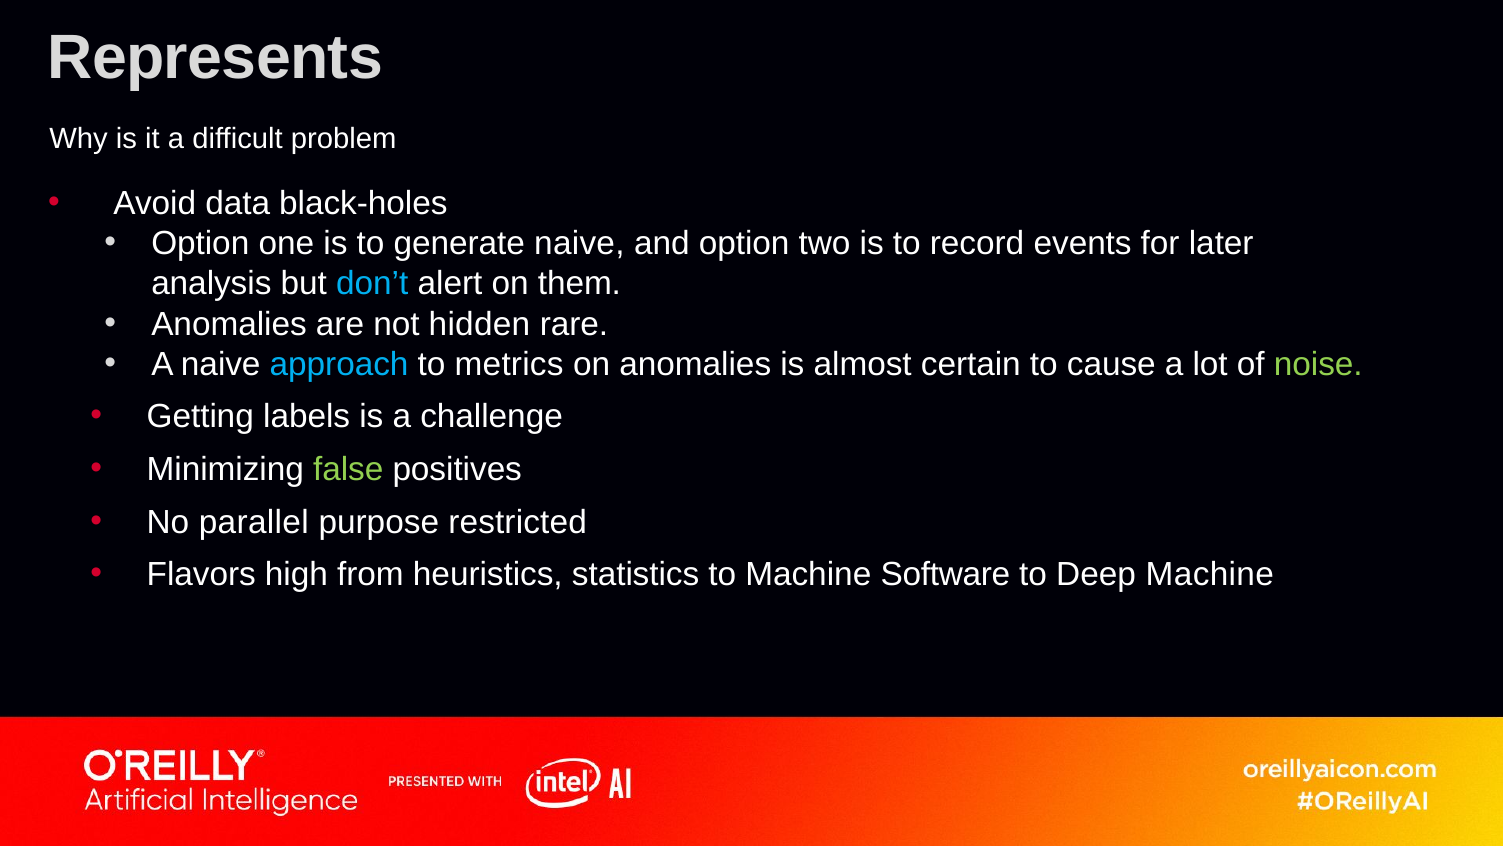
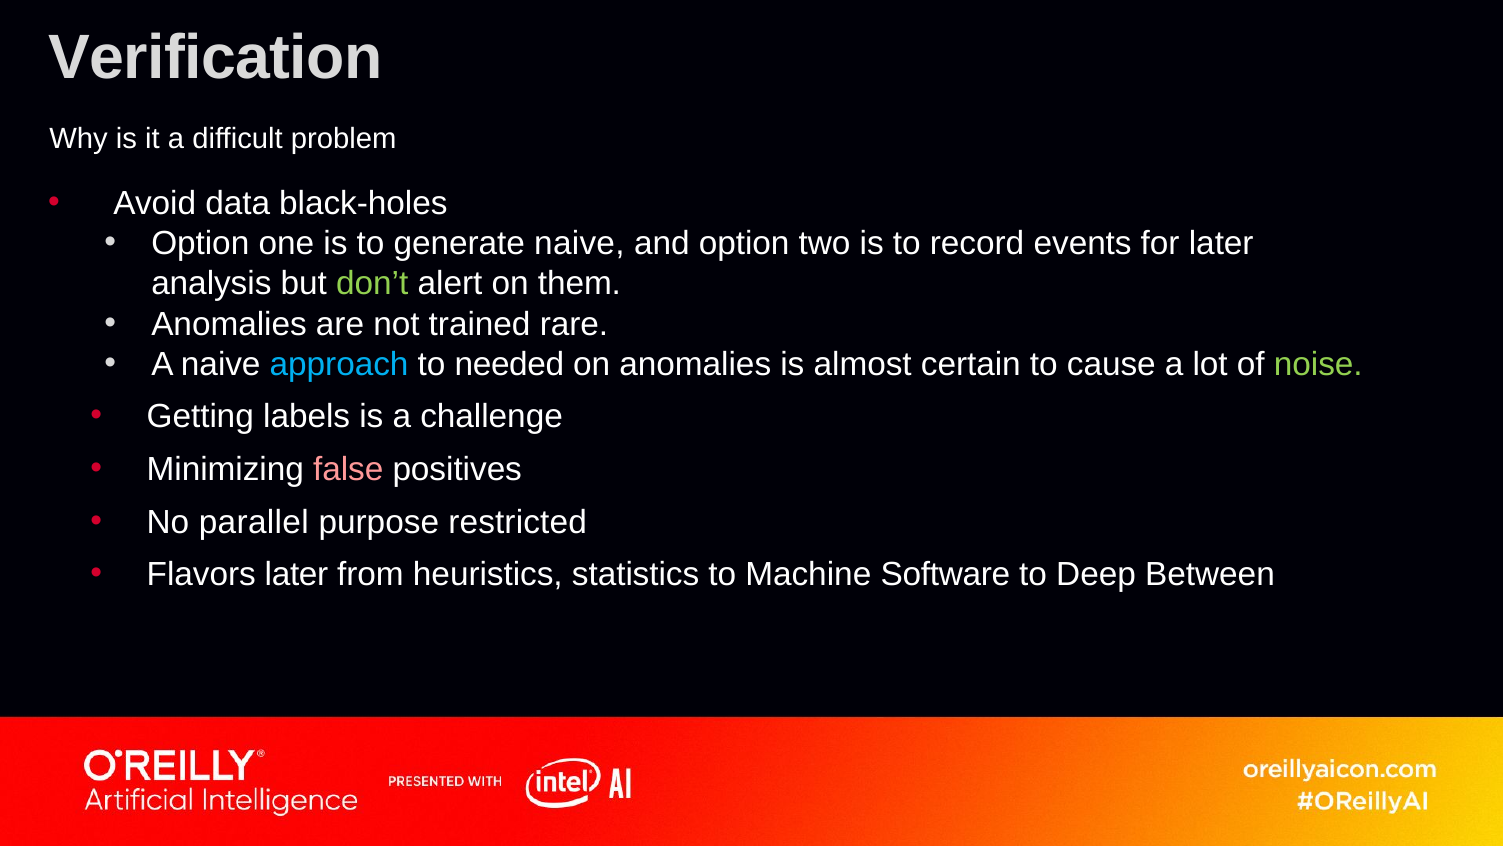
Represents: Represents -> Verification (215, 58)
don’t colour: light blue -> light green (372, 284)
hidden: hidden -> trained (480, 324)
metrics: metrics -> needed (509, 364)
false colour: light green -> pink (348, 469)
Flavors high: high -> later (297, 574)
Deep Machine: Machine -> Between (1210, 574)
